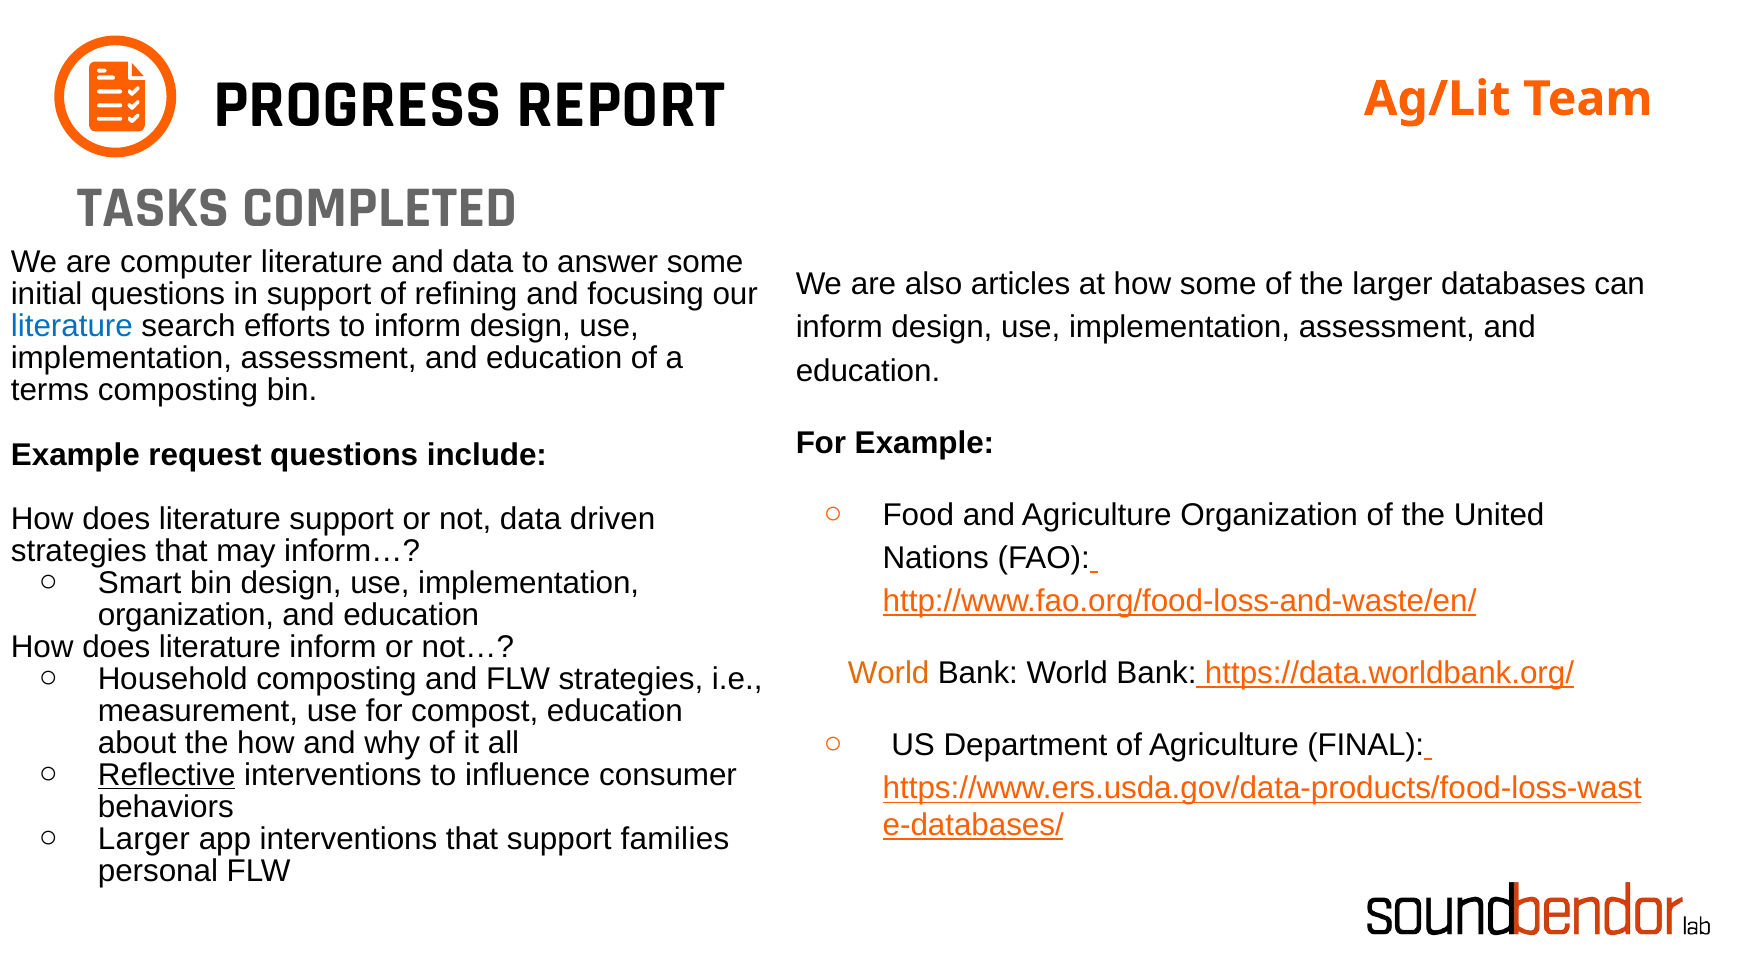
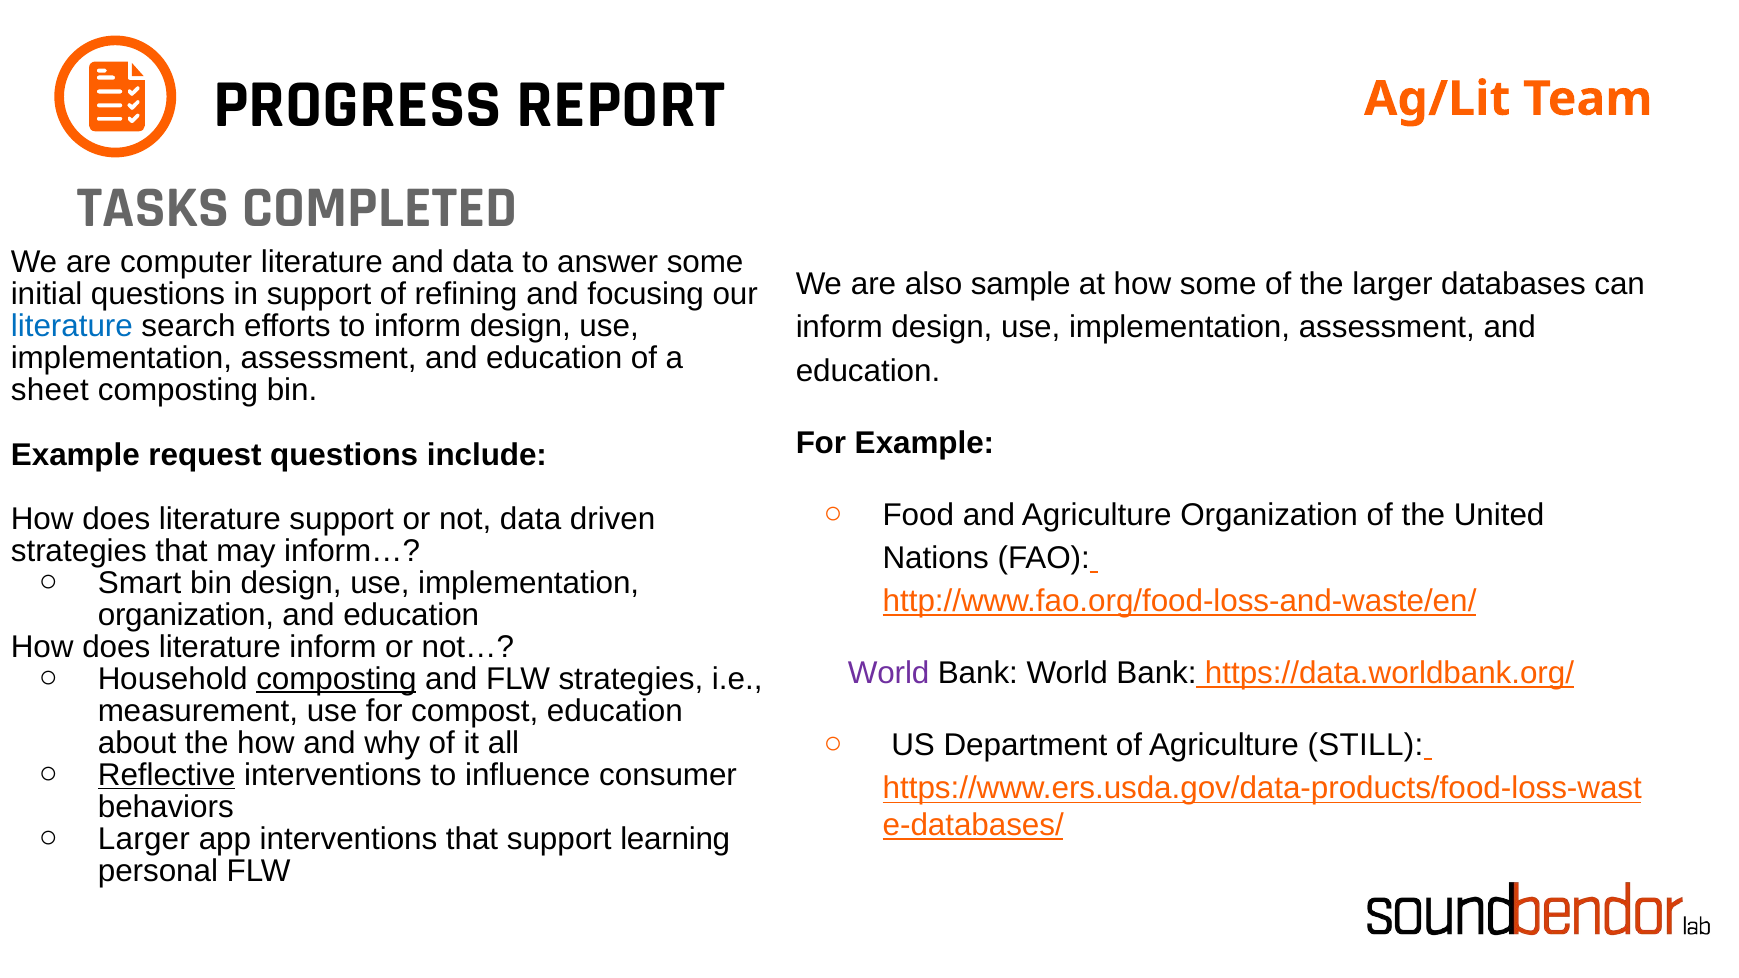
articles: articles -> sample (1021, 285)
terms: terms -> sheet (50, 391)
World colour: orange -> purple (889, 673)
composting underline: none -> present (336, 679)
FINAL: FINAL -> STILL (1366, 745)
families: families -> learning (675, 839)
